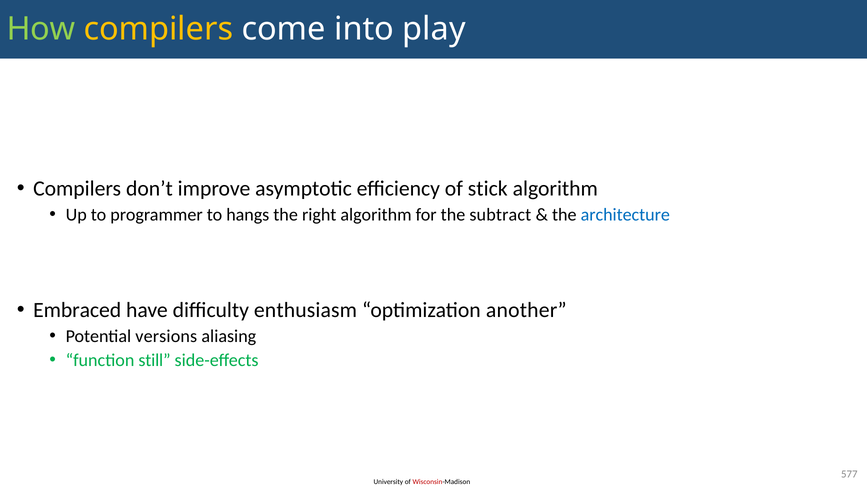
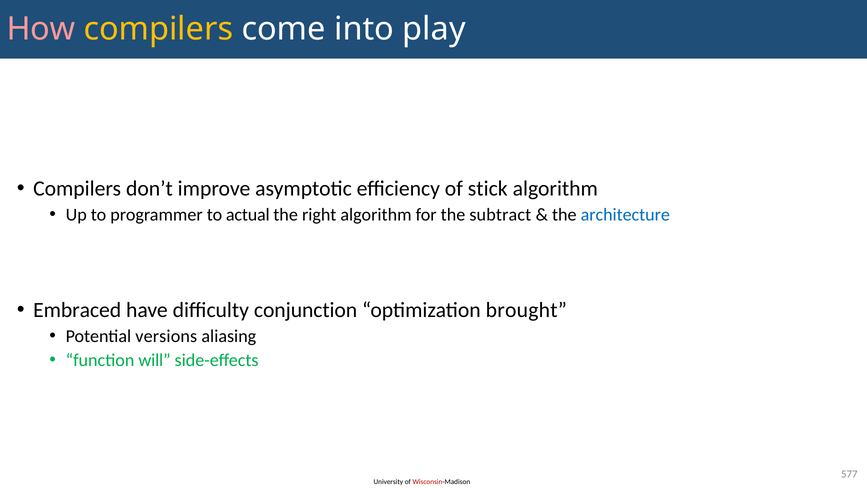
How colour: light green -> pink (41, 29)
hangs: hangs -> actual (248, 215)
enthusiasm: enthusiasm -> conjunction (306, 310)
another: another -> brought (526, 310)
still: still -> will (155, 360)
